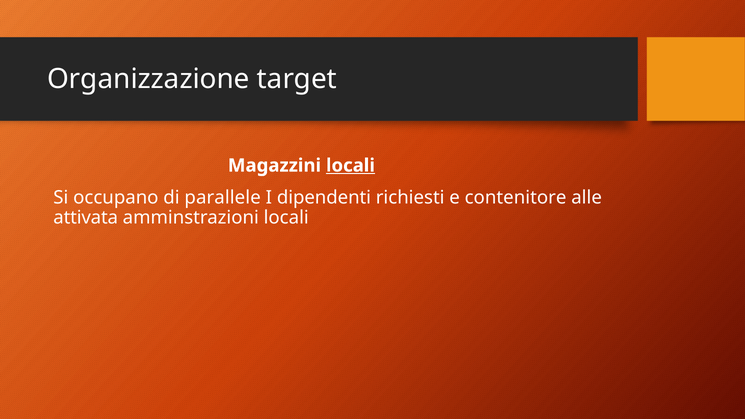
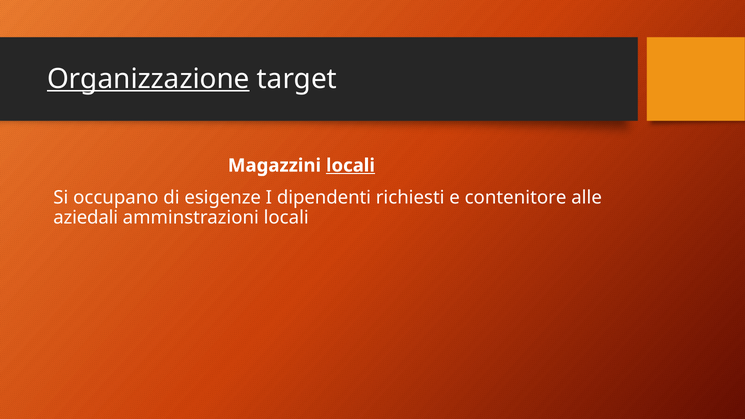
Organizzazione underline: none -> present (148, 79)
parallele: parallele -> esigenze (223, 198)
attivata: attivata -> aziedali (86, 218)
